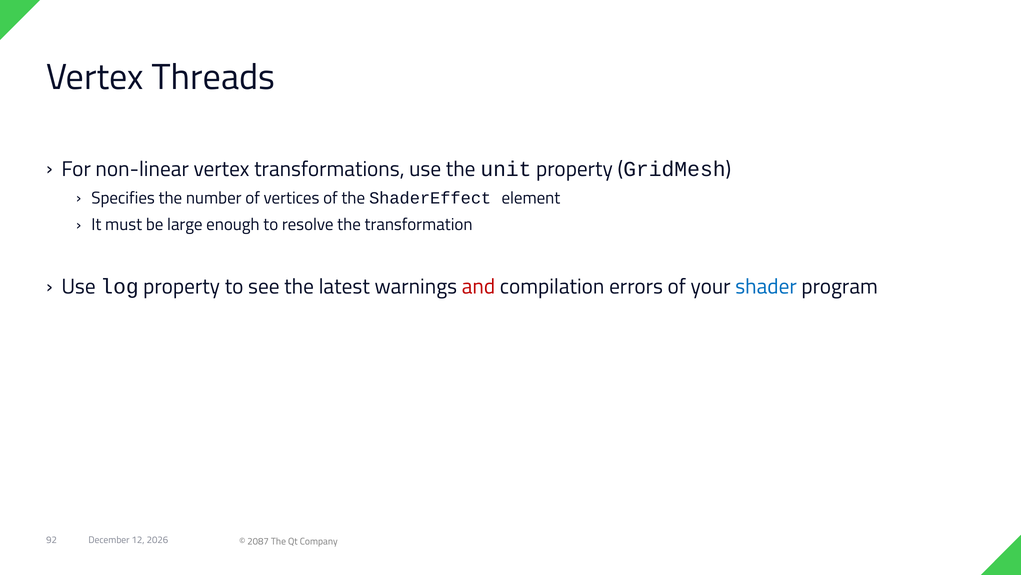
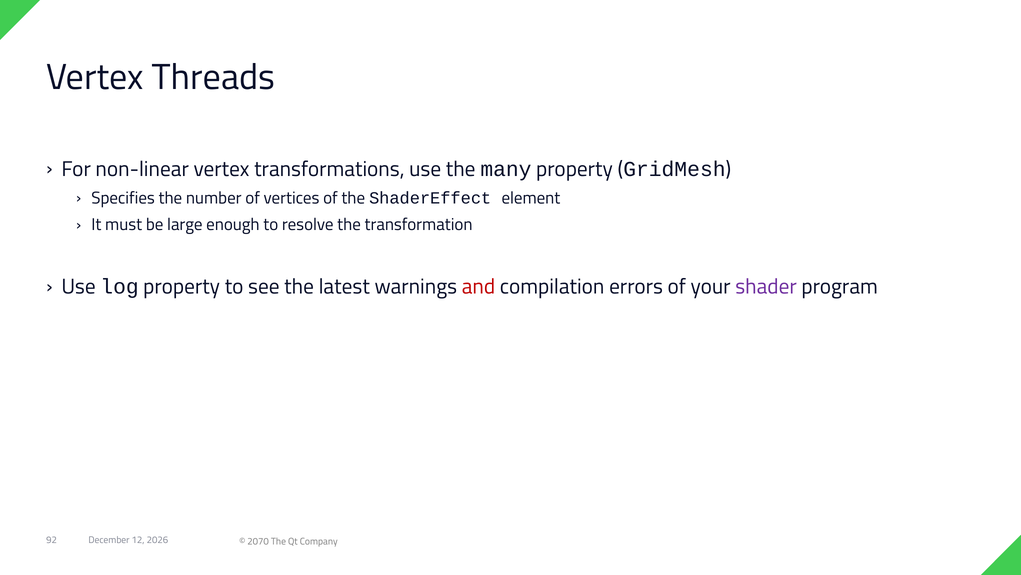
unit: unit -> many (506, 169)
shader colour: blue -> purple (766, 286)
2087: 2087 -> 2070 (258, 541)
